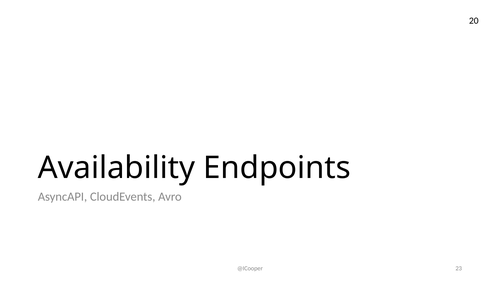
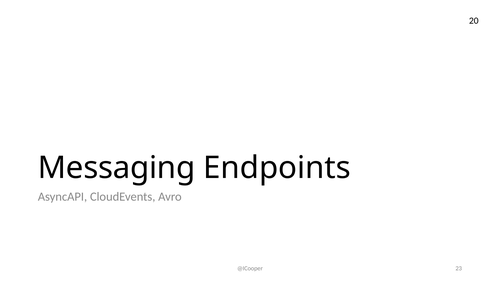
Availability: Availability -> Messaging (117, 168)
